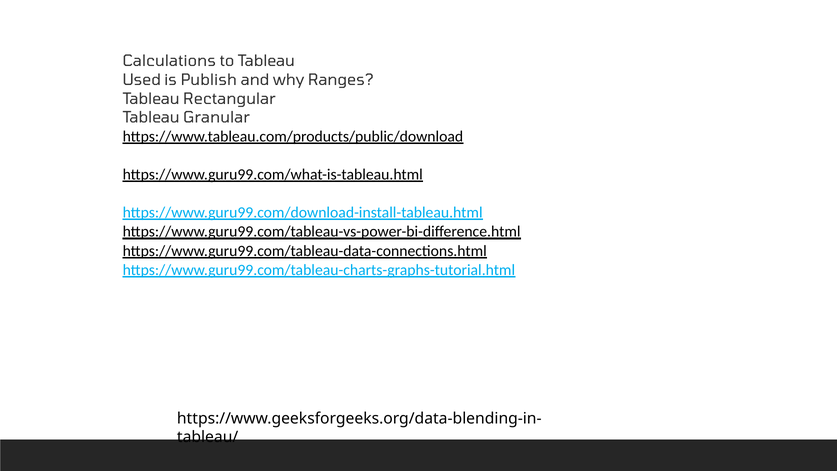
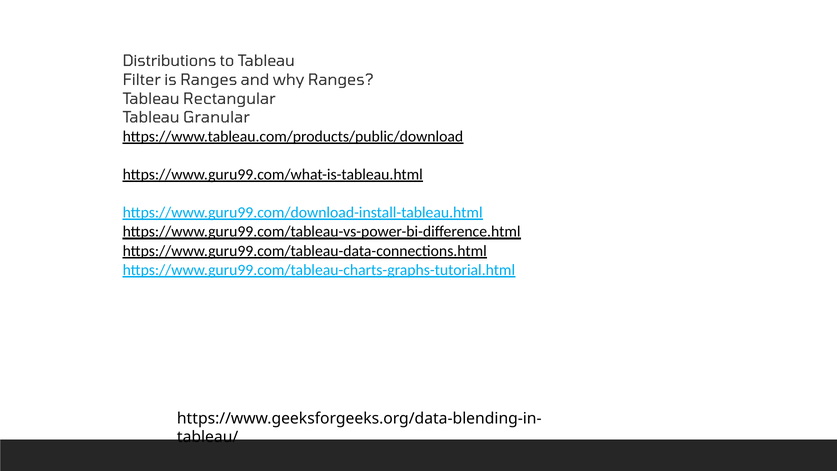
Calculations: Calculations -> Distributions (169, 61)
Used: Used -> Filter (142, 80)
is Publish: Publish -> Ranges (209, 80)
